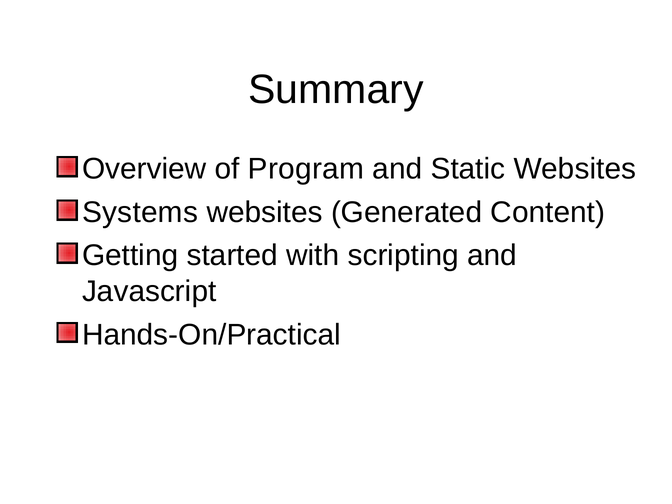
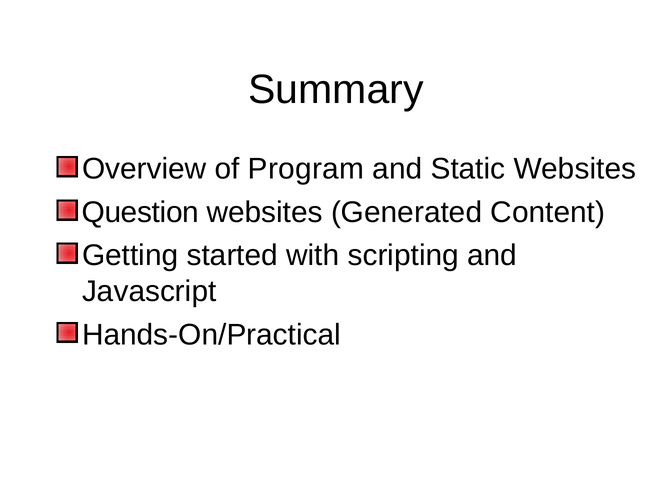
Systems: Systems -> Question (140, 212)
